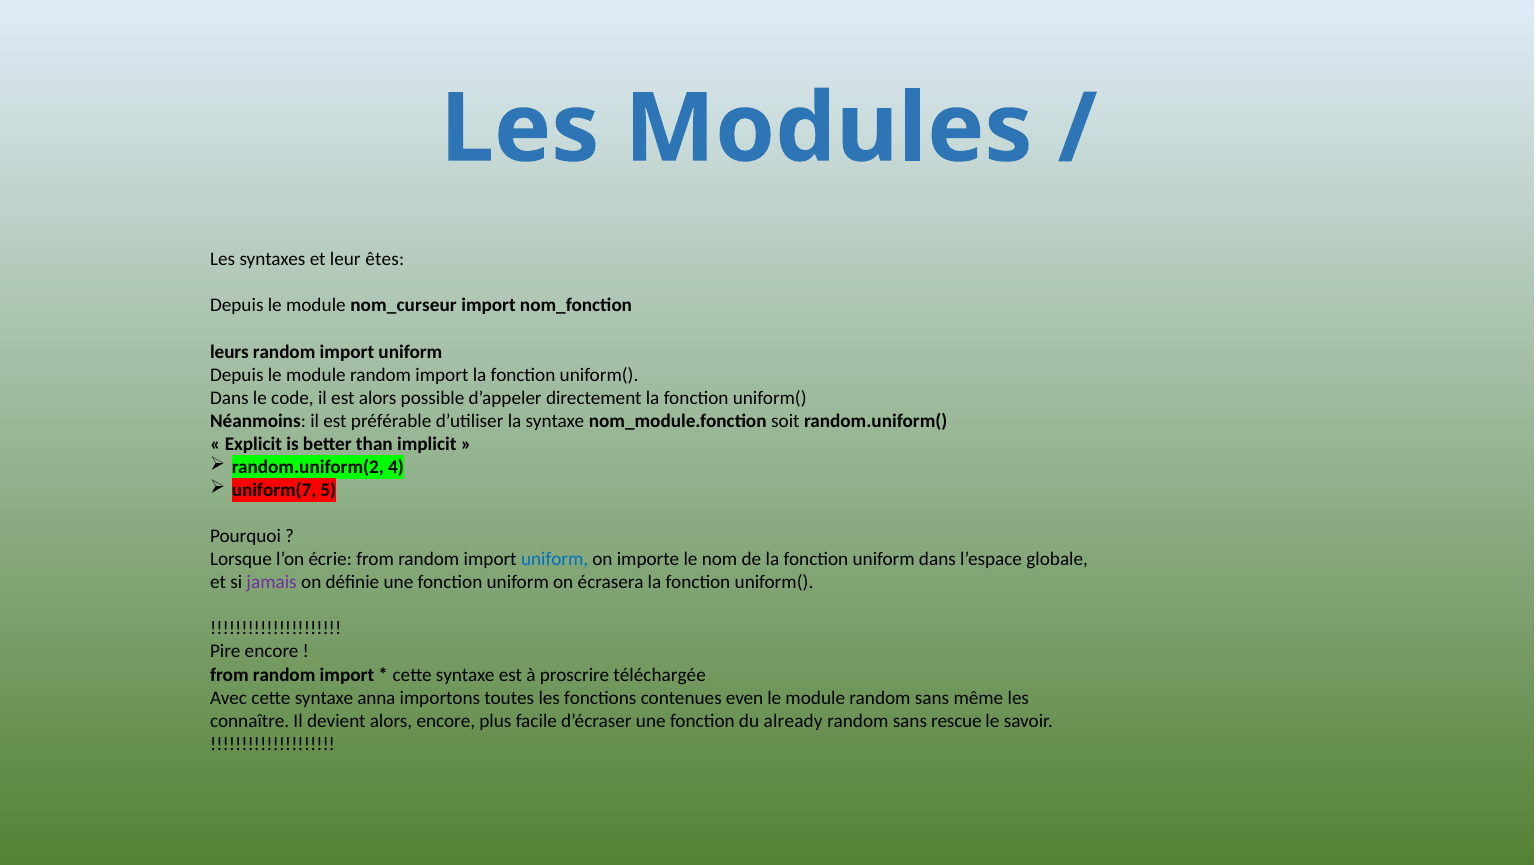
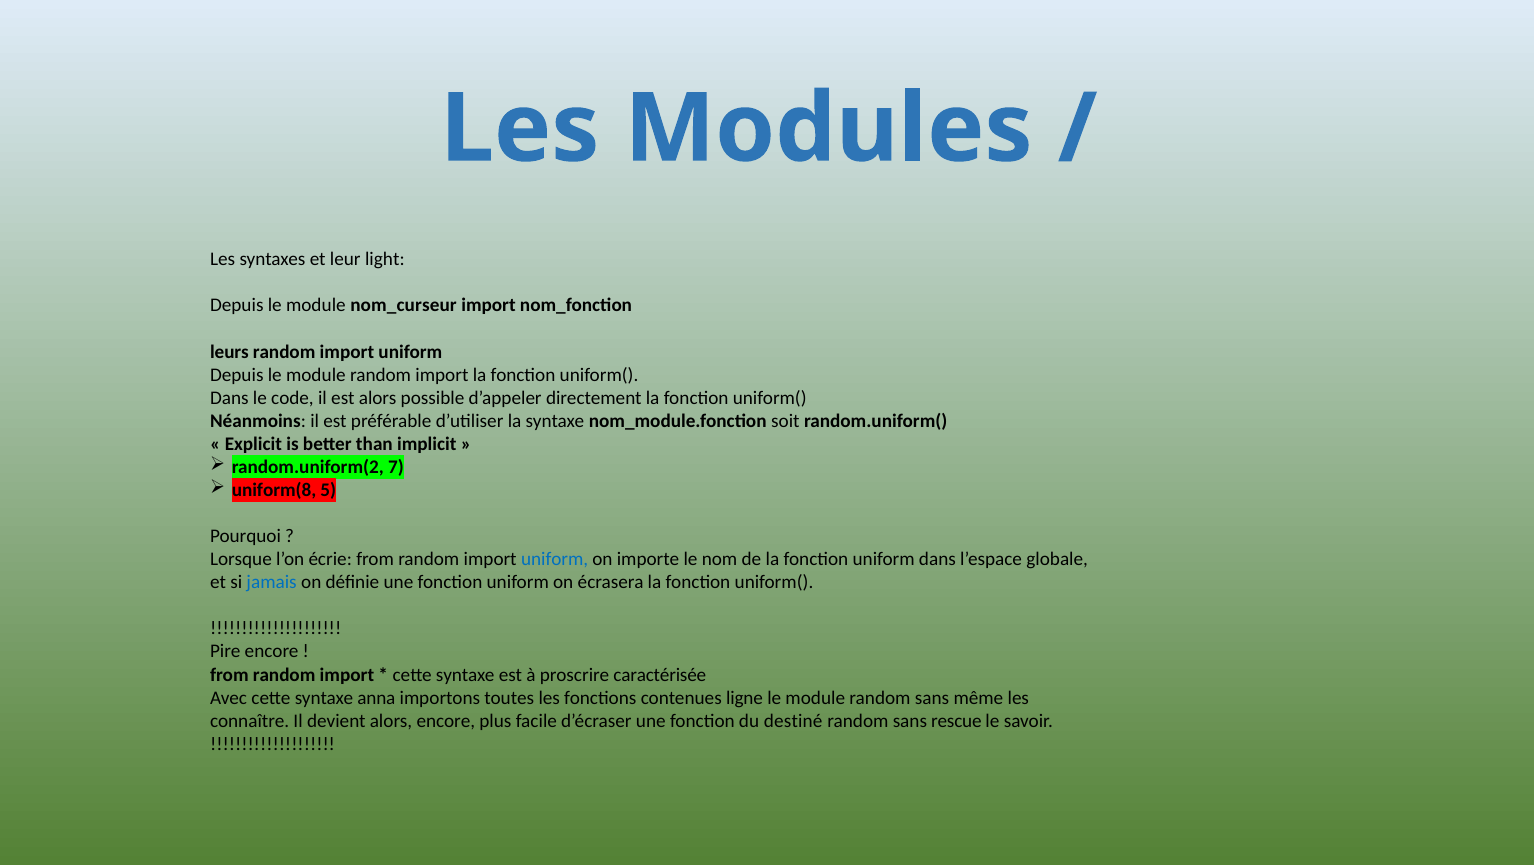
êtes: êtes -> light (385, 260)
4: 4 -> 7 (396, 467)
uniform(7: uniform(7 -> uniform(8 (274, 490)
jamais colour: purple -> blue (272, 582)
téléchargée: téléchargée -> caractérisée (660, 675)
even: even -> ligne (745, 698)
already: already -> destiné (793, 721)
